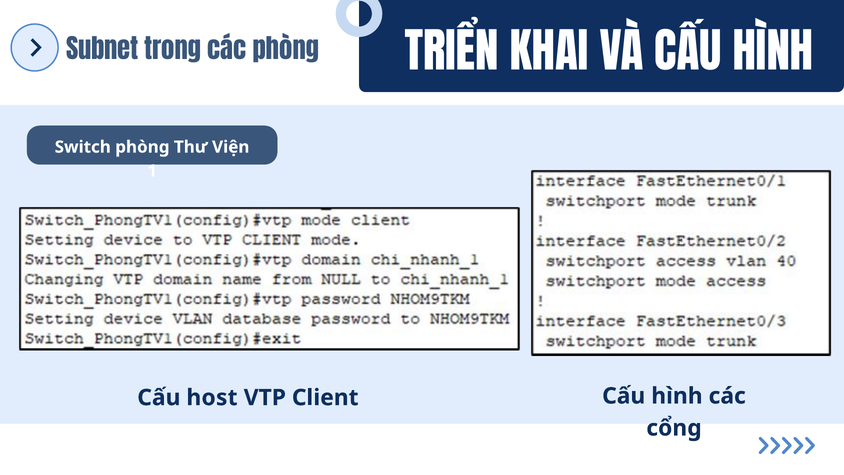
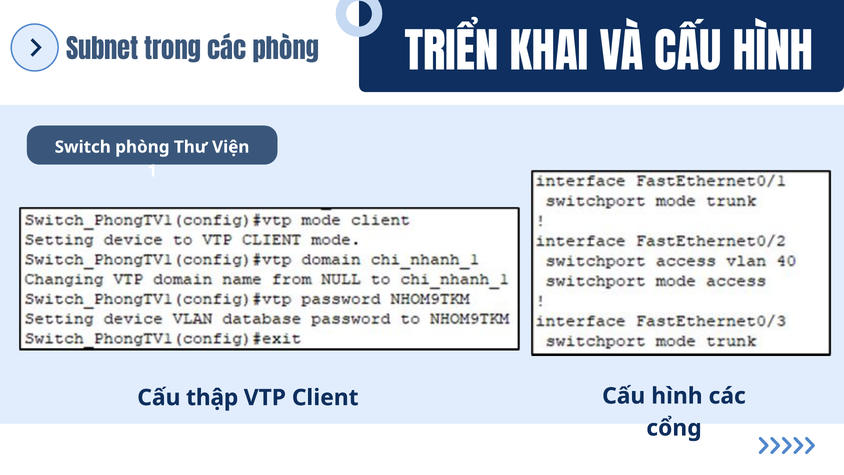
host: host -> thập (212, 397)
